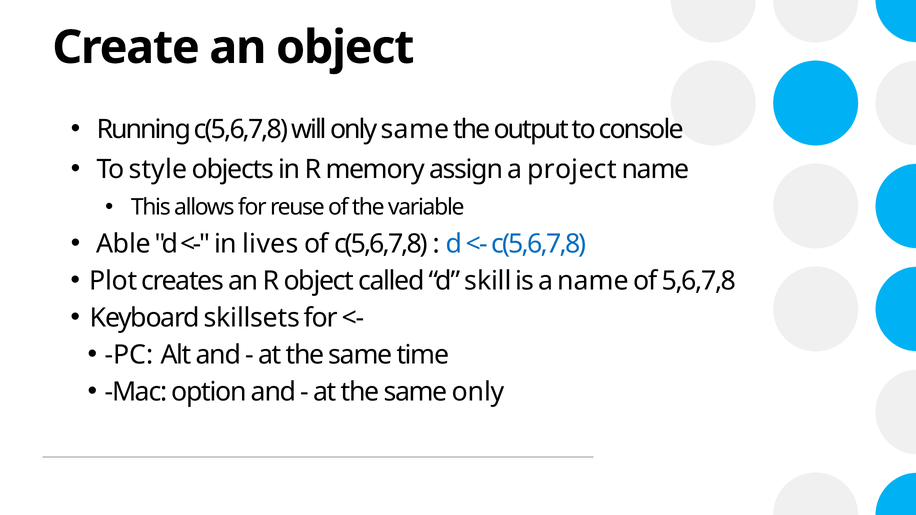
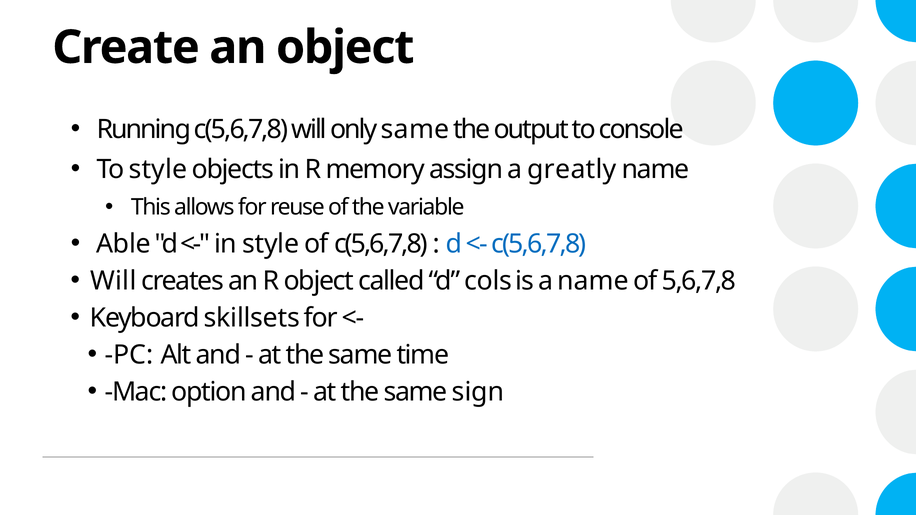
project: project -> greatly (572, 170)
in lives: lives -> style (271, 244)
Plot: Plot -> Will (113, 281)
skill: skill -> cols (488, 281)
same only: only -> sign (478, 392)
